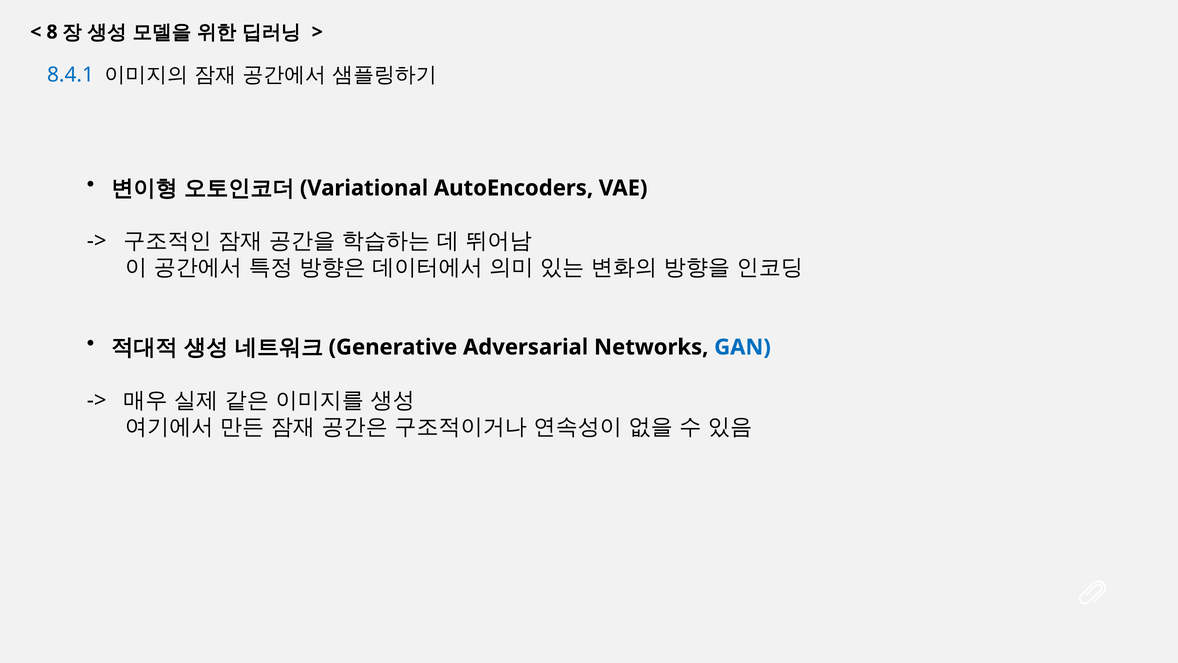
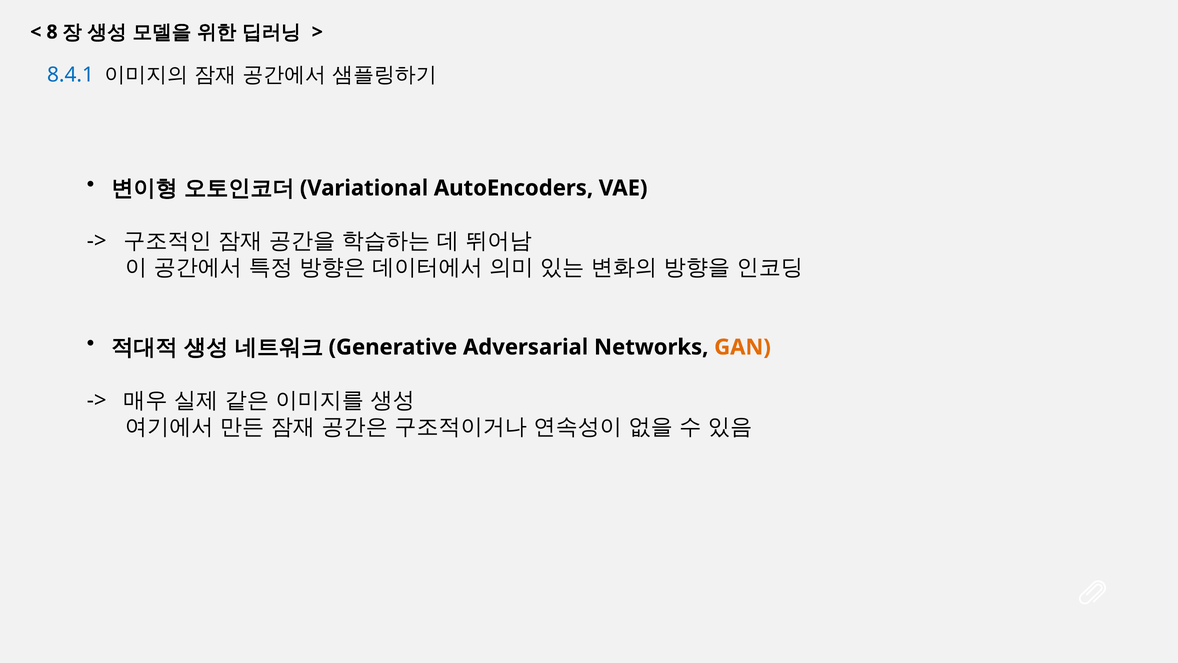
GAN colour: blue -> orange (743, 347)
